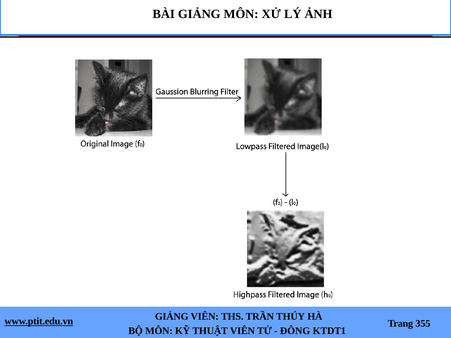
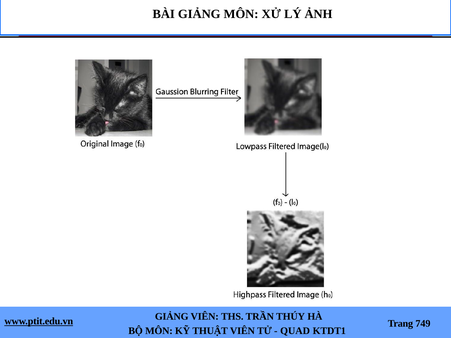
355: 355 -> 749 (423, 324)
ĐÔNG: ĐÔNG -> QUAD (295, 331)
